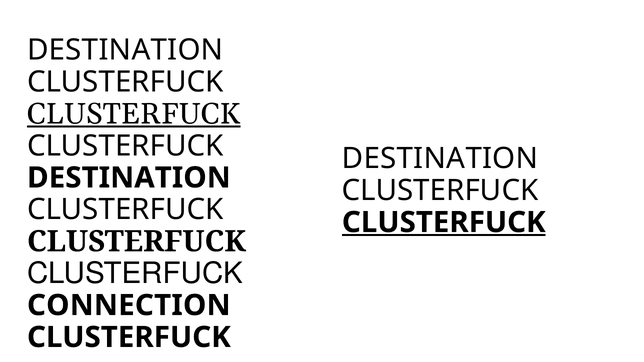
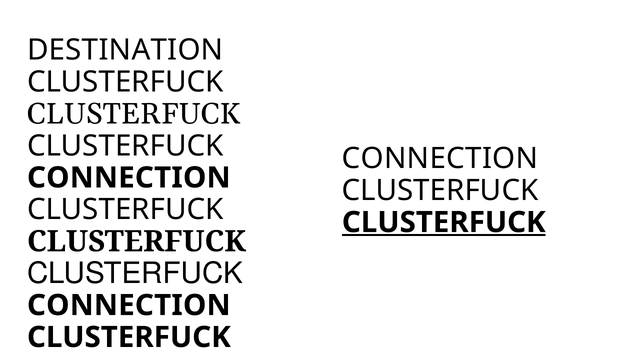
CLUSTERFUCK underline: present -> none (134, 114)
DESTINATION: DESTINATION -> CONNECTION (440, 159)
DESTINATION: DESTINATION -> CONNECTION (129, 178)
